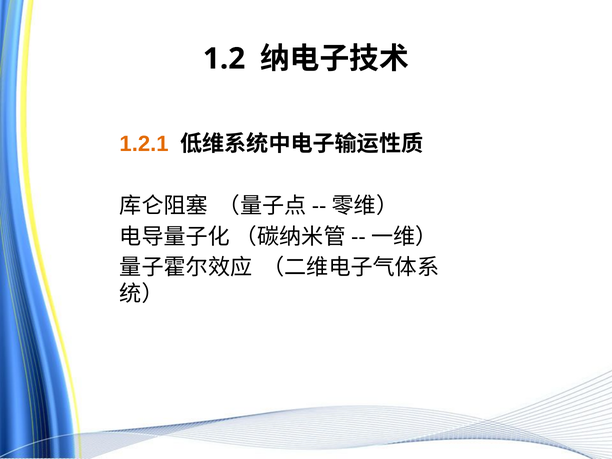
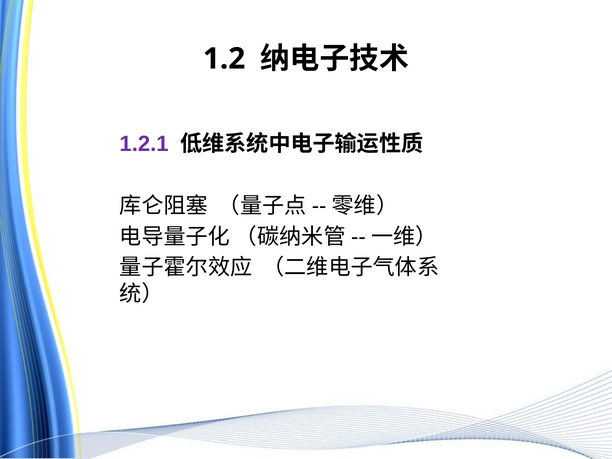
1.2.1 colour: orange -> purple (144, 144)
